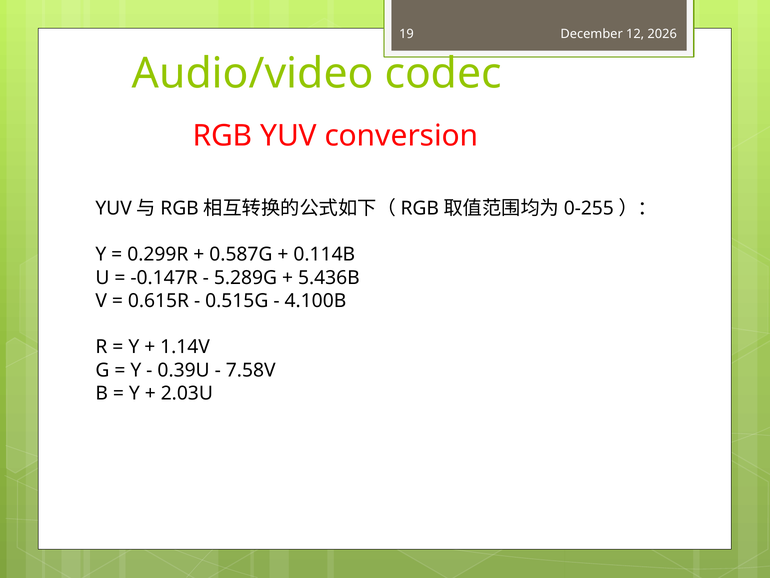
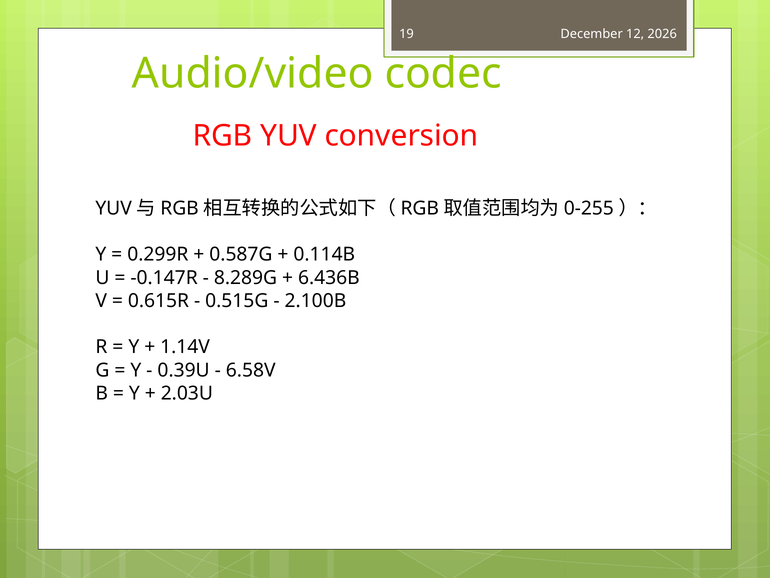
5.289G: 5.289G -> 8.289G (245, 278)
5.436B: 5.436B -> 6.436B (329, 278)
4.100B: 4.100B -> 2.100B (315, 301)
7.58V: 7.58V -> 6.58V (251, 370)
